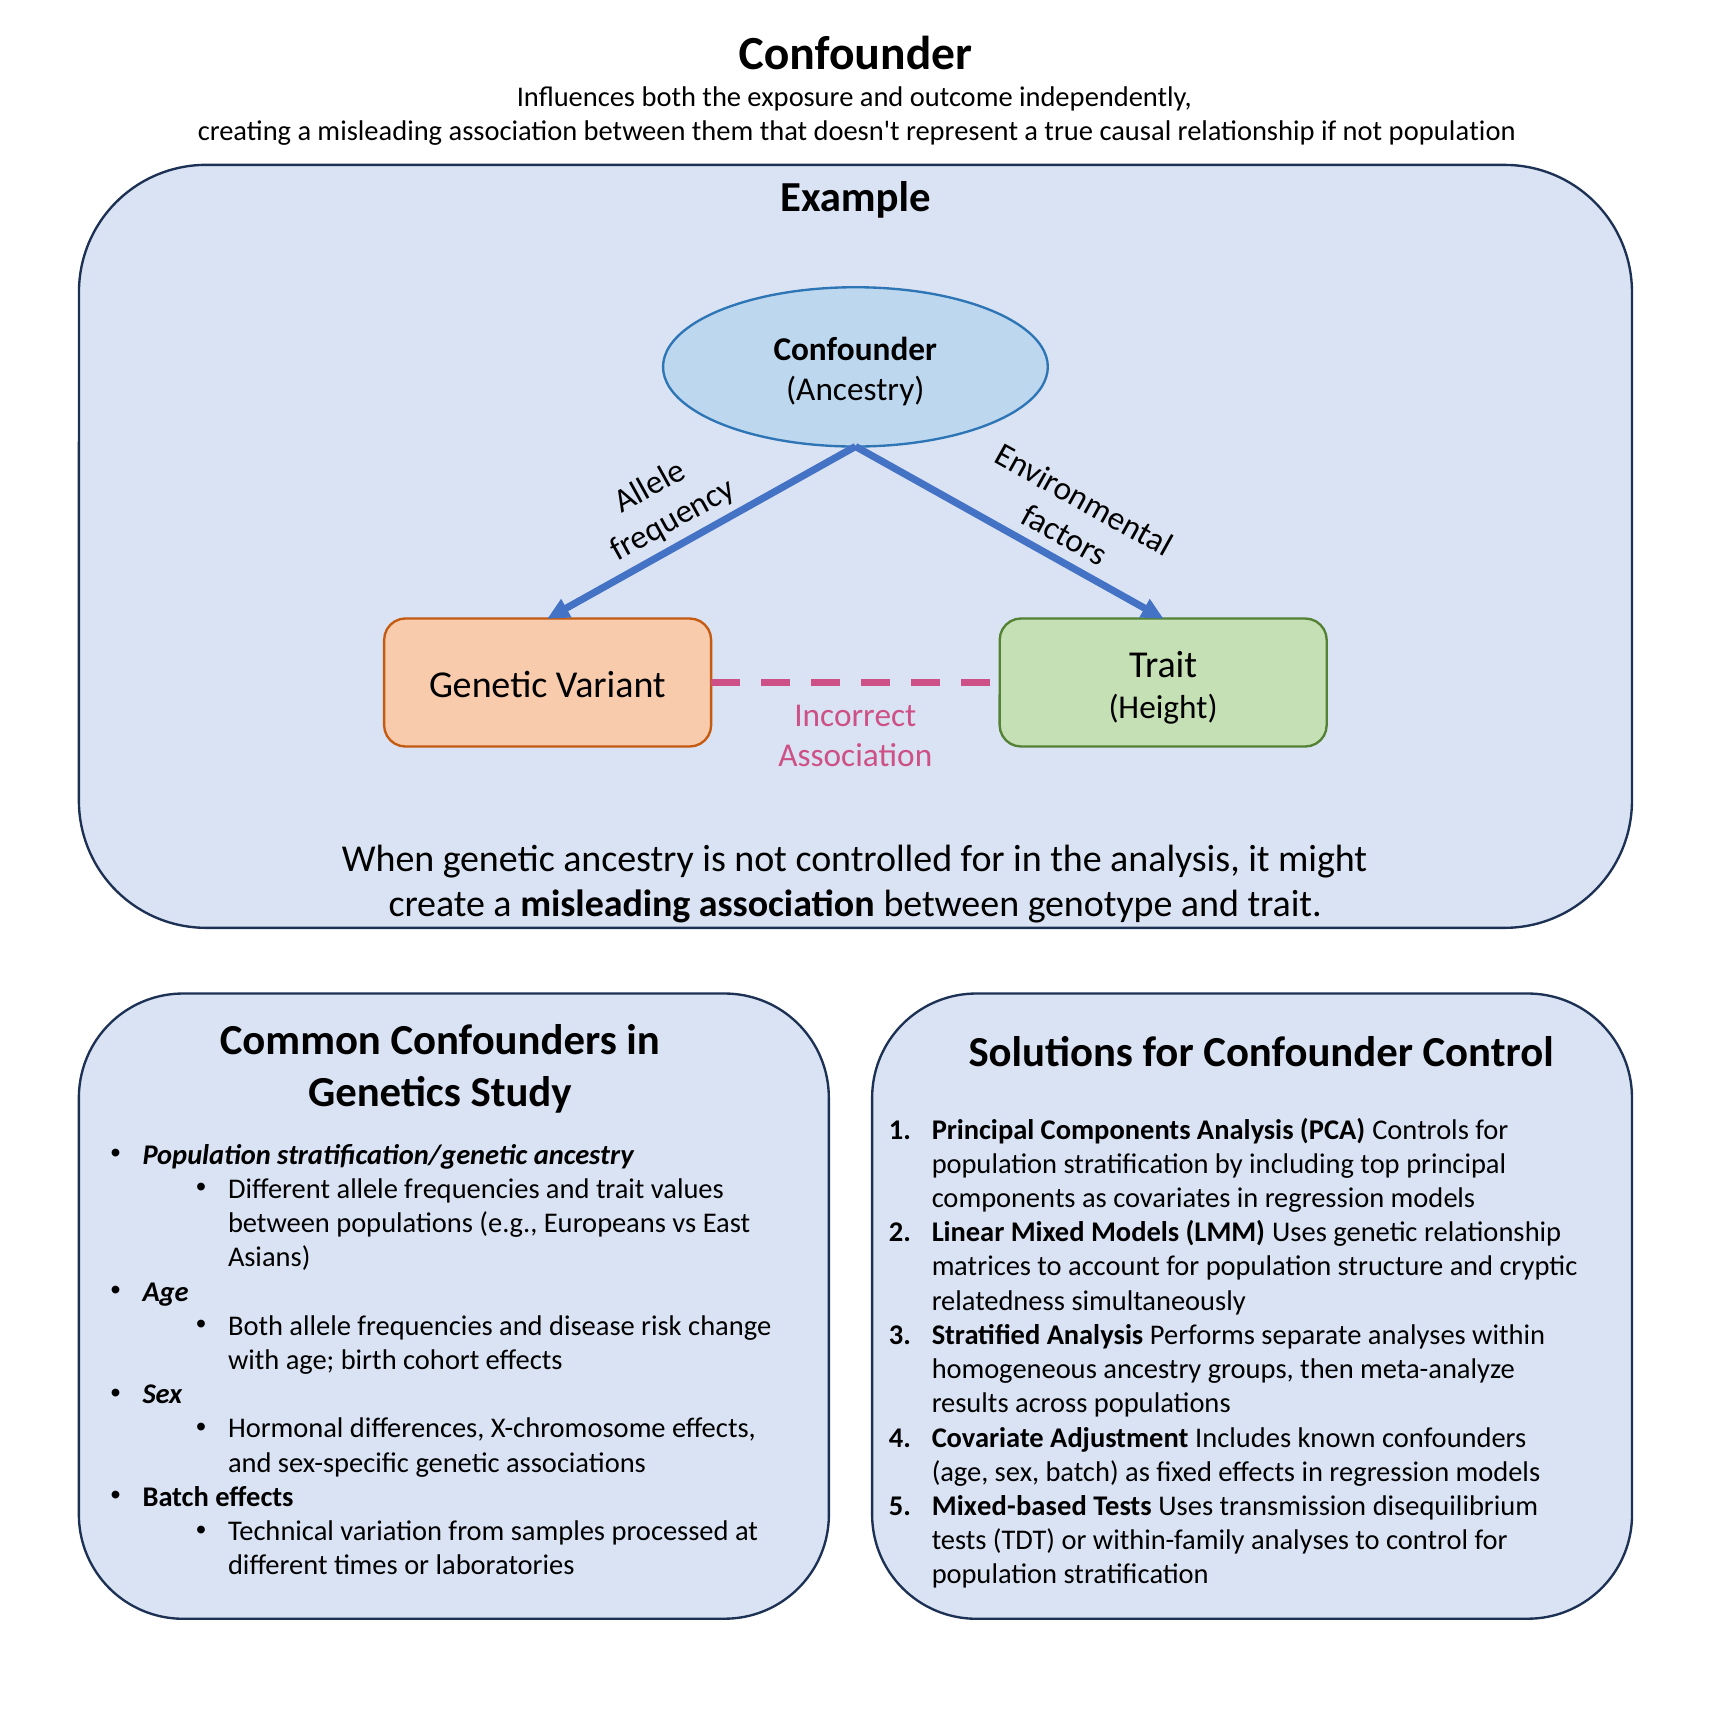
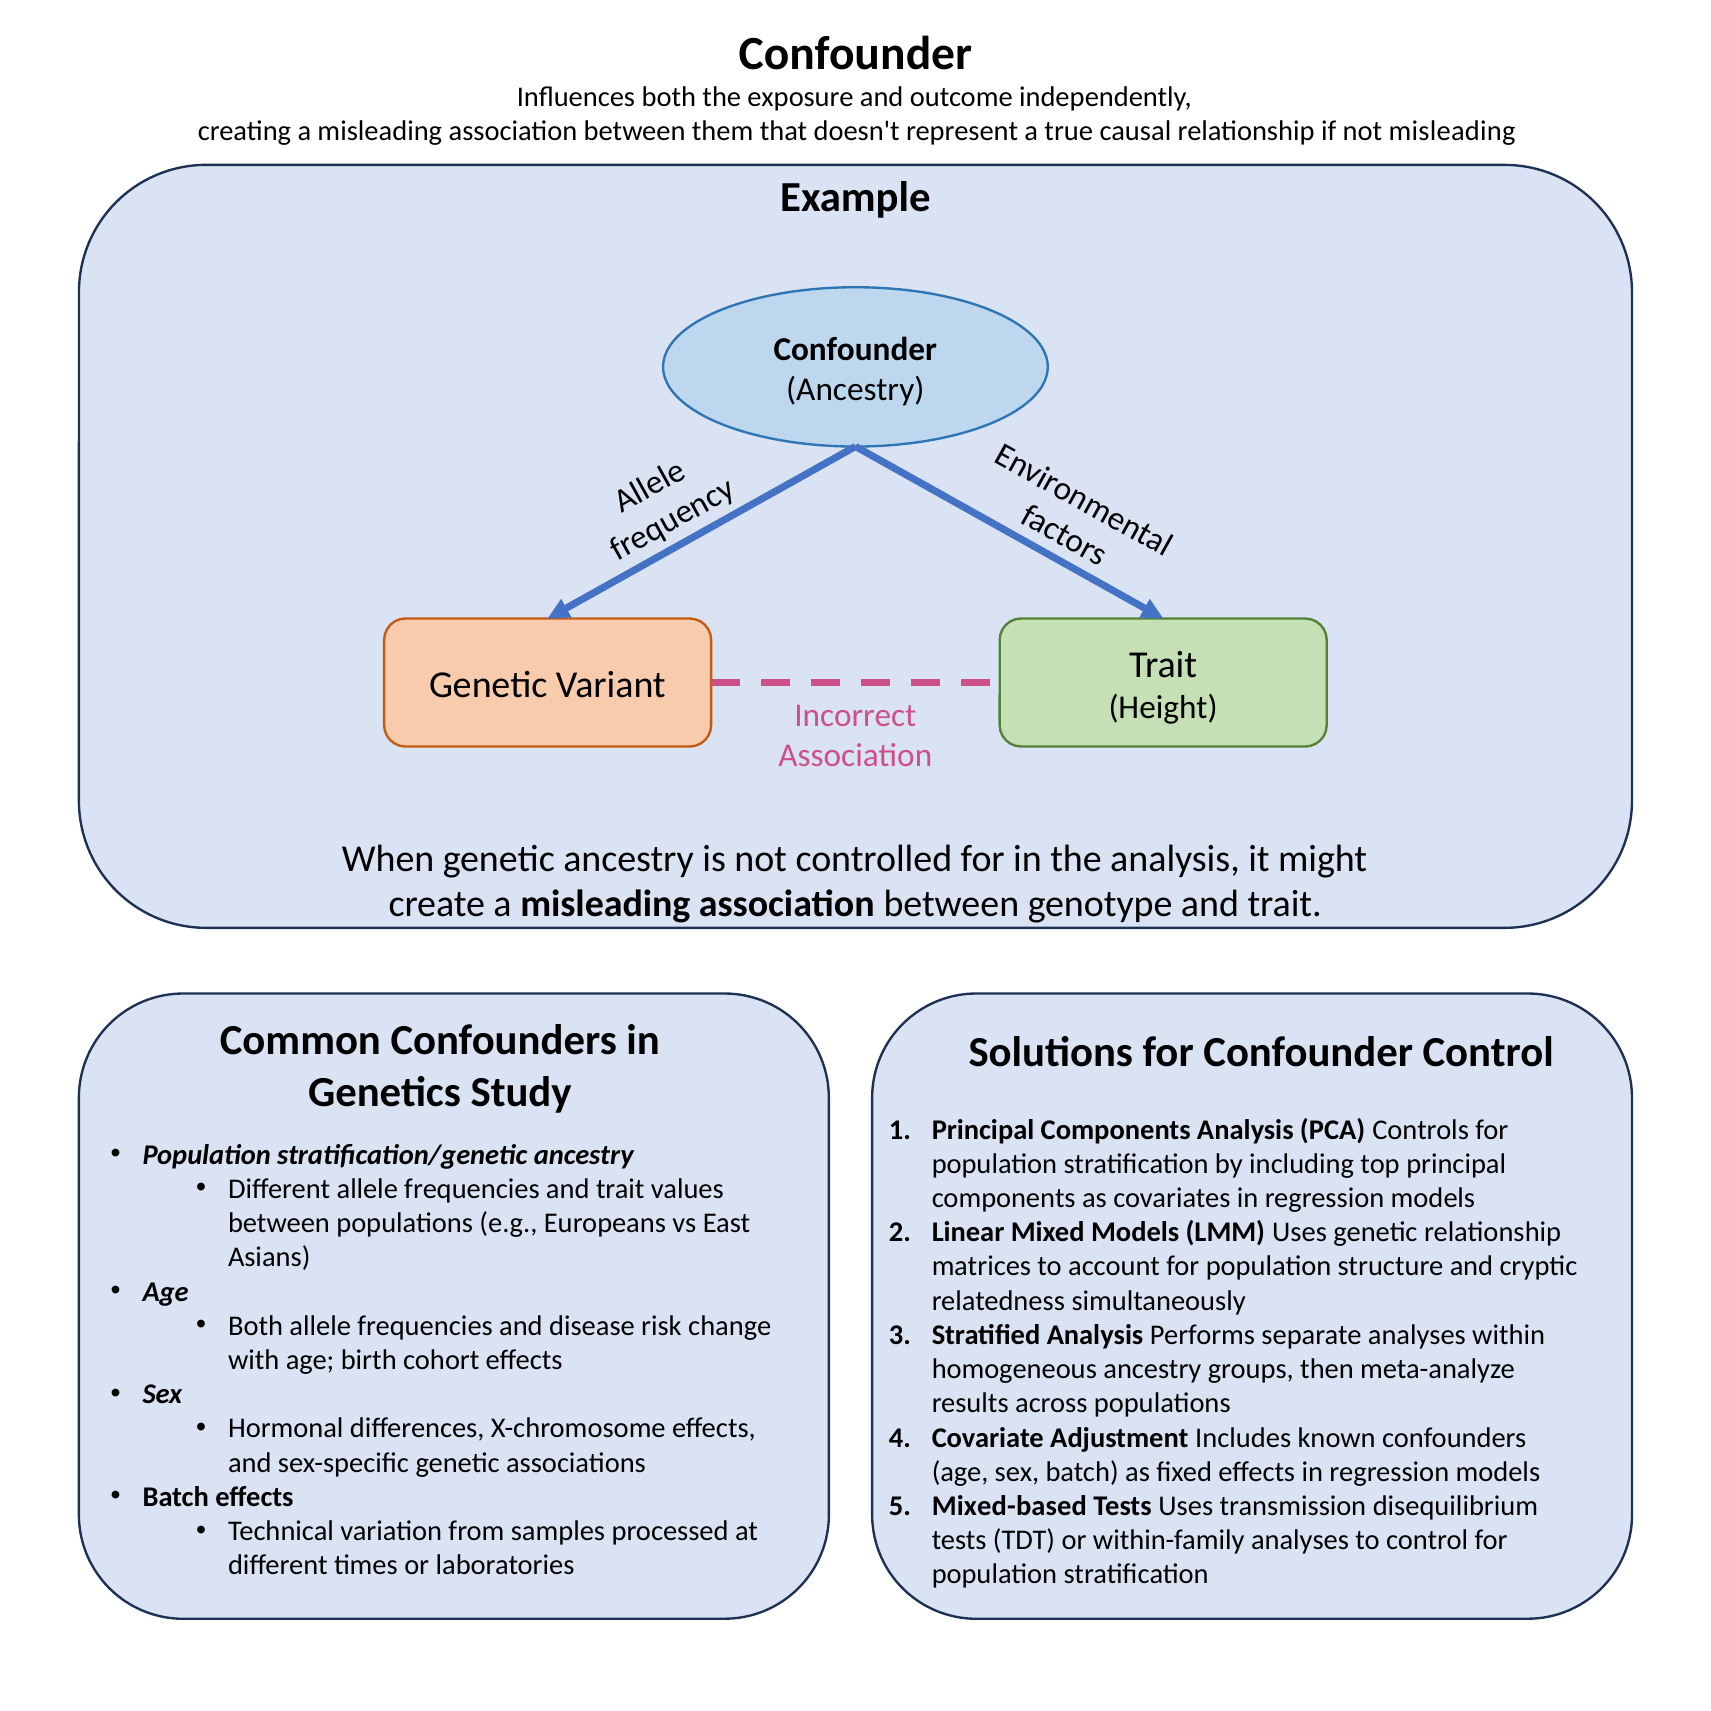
not population: population -> misleading (1452, 131)
